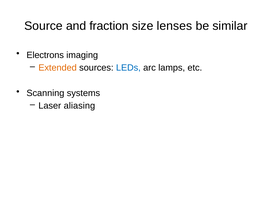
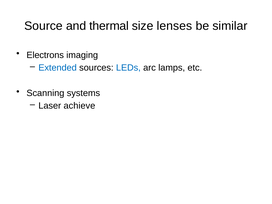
fraction: fraction -> thermal (109, 26)
Extended colour: orange -> blue (58, 68)
aliasing: aliasing -> achieve (79, 106)
